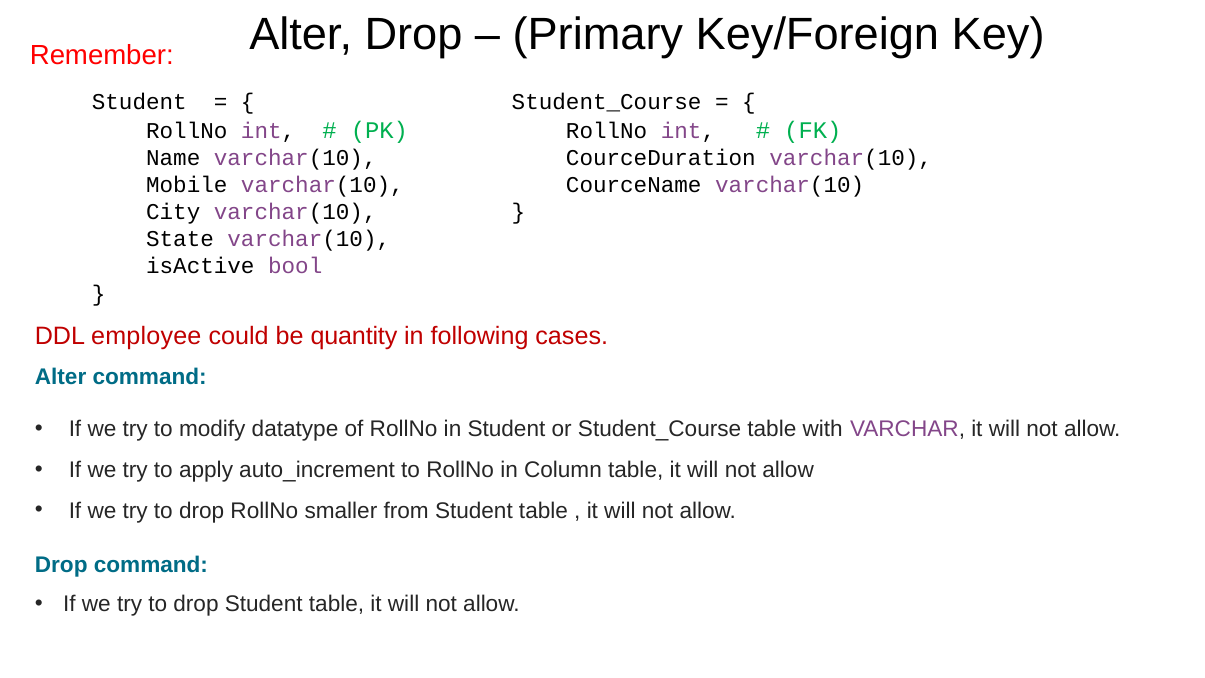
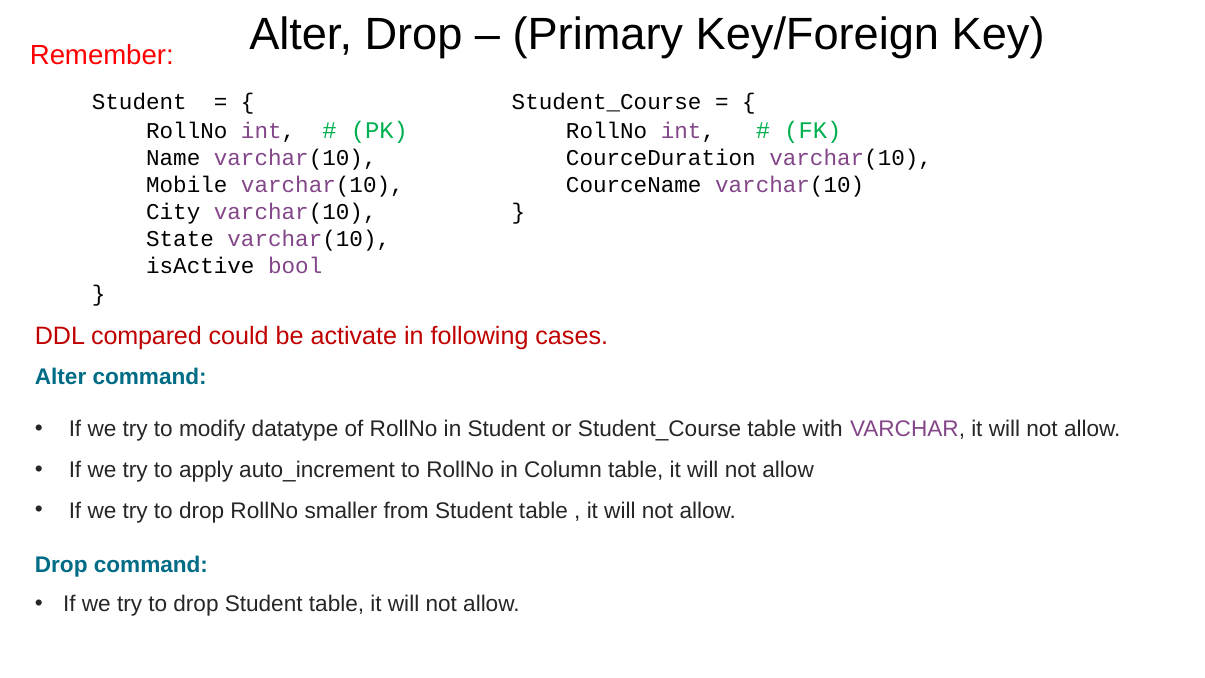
employee: employee -> compared (146, 336)
quantity: quantity -> activate (354, 336)
